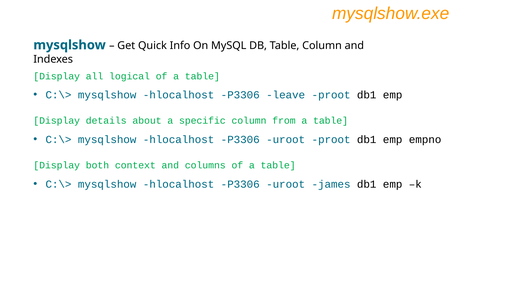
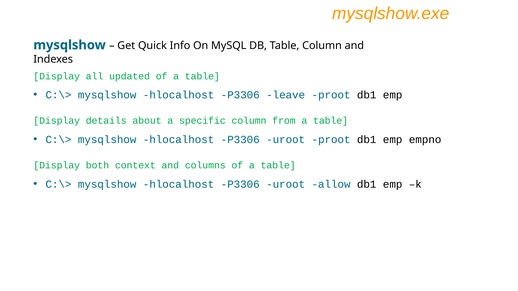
logical: logical -> updated (130, 76)
james: james -> allow (331, 184)
